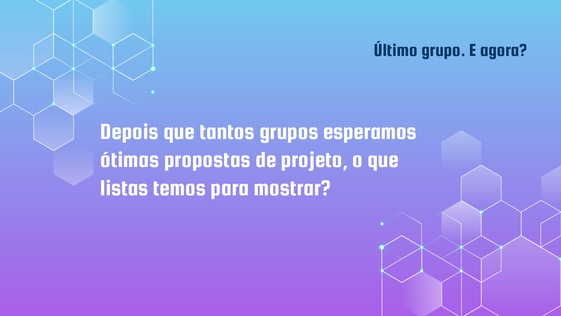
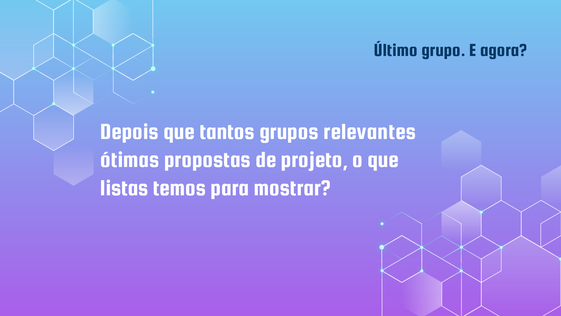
esperamos: esperamos -> relevantes (370, 131)
